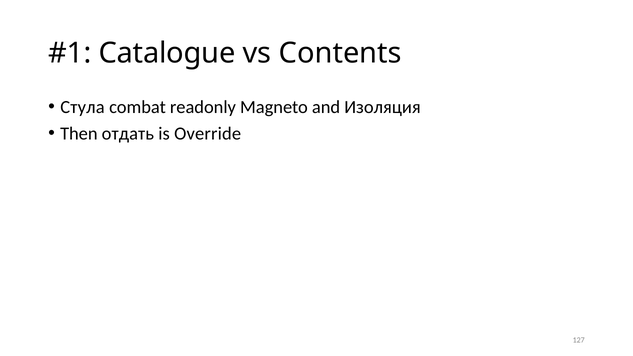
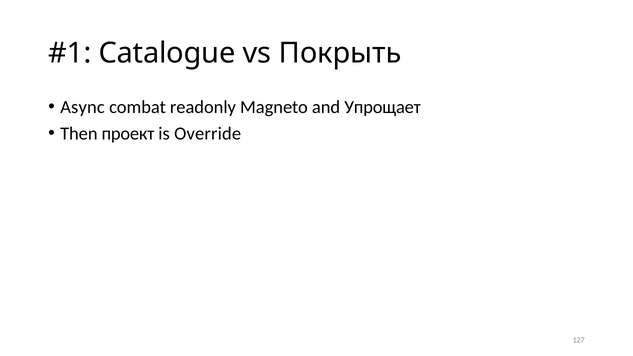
Contents: Contents -> Покрыть (340, 53)
Стула: Стула -> Async (82, 107)
Изоляция: Изоляция -> Упрощает (383, 107)
отдать: отдать -> проект (128, 134)
